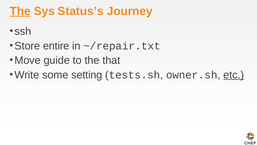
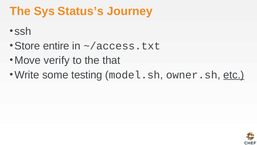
The underline: present -> none (20, 11)
~/repair.txt: ~/repair.txt -> ~/access.txt (122, 46)
guide: guide -> verify (57, 60)
setting: setting -> testing (87, 75)
tests.sh: tests.sh -> model.sh (134, 75)
